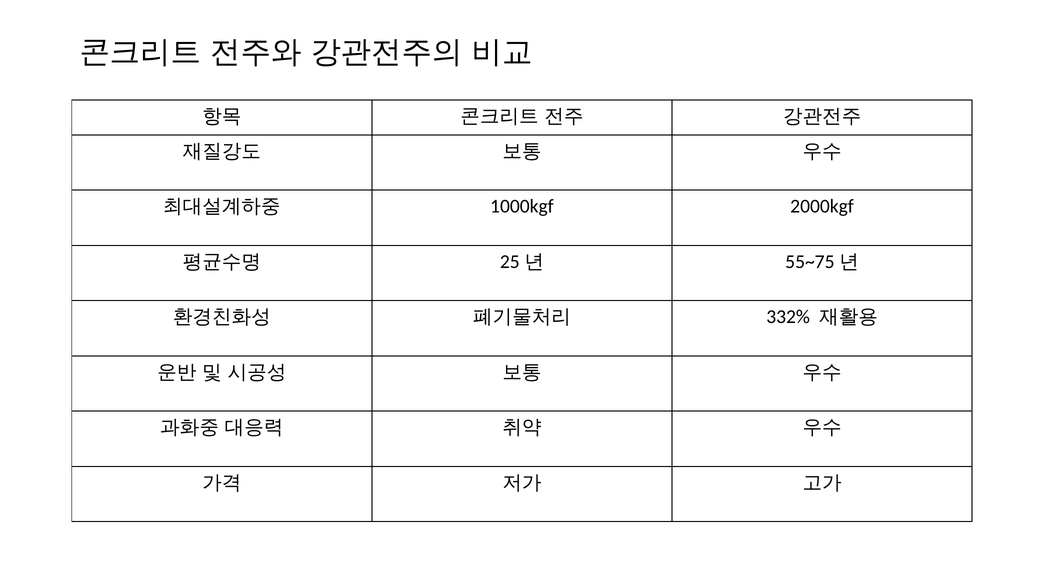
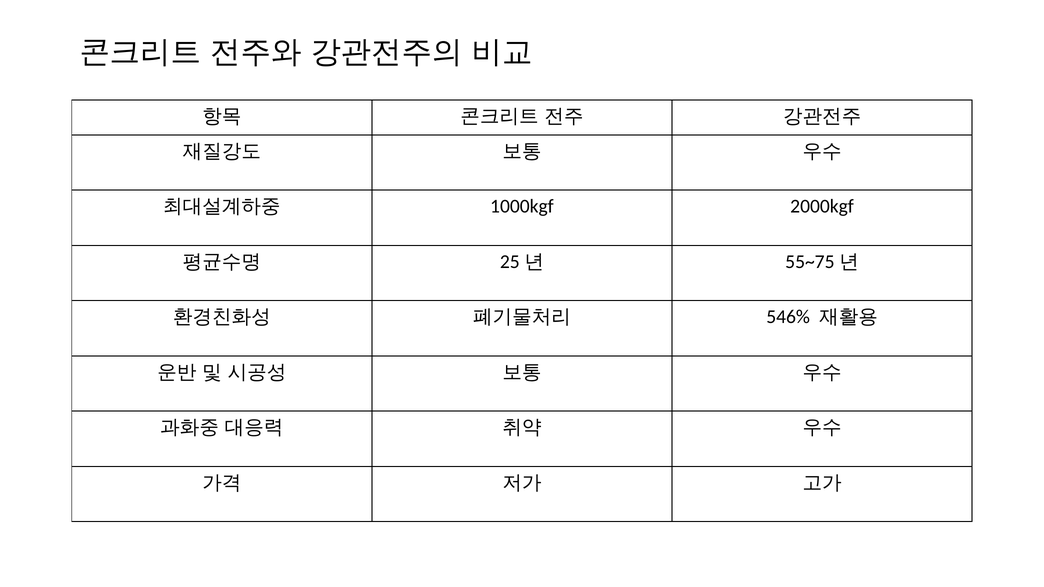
332%: 332% -> 546% (788, 317)
